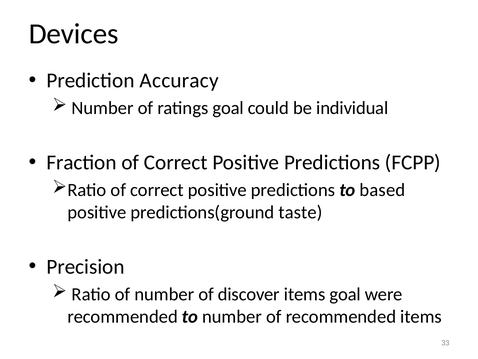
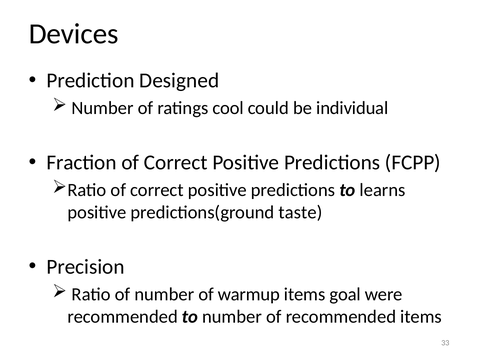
Accuracy: Accuracy -> Designed (179, 80)
ratings goal: goal -> cool (228, 108)
based: based -> learns (382, 190)
discover: discover -> warmup (249, 294)
